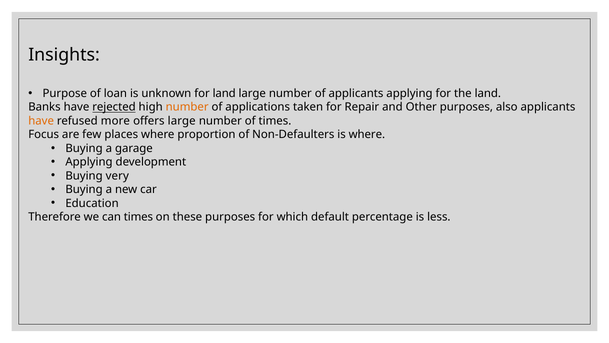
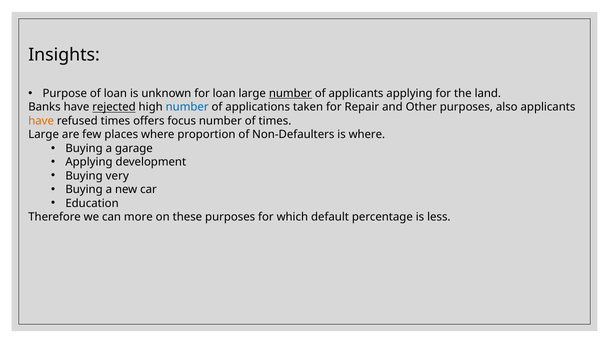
for land: land -> loan (224, 93)
number underline: none -> present (290, 93)
number colour: orange -> blue (187, 107)
refused more: more -> times (115, 121)
offers large: large -> focus (182, 121)
Focus: Focus -> Large (44, 134)
can times: times -> more (138, 217)
